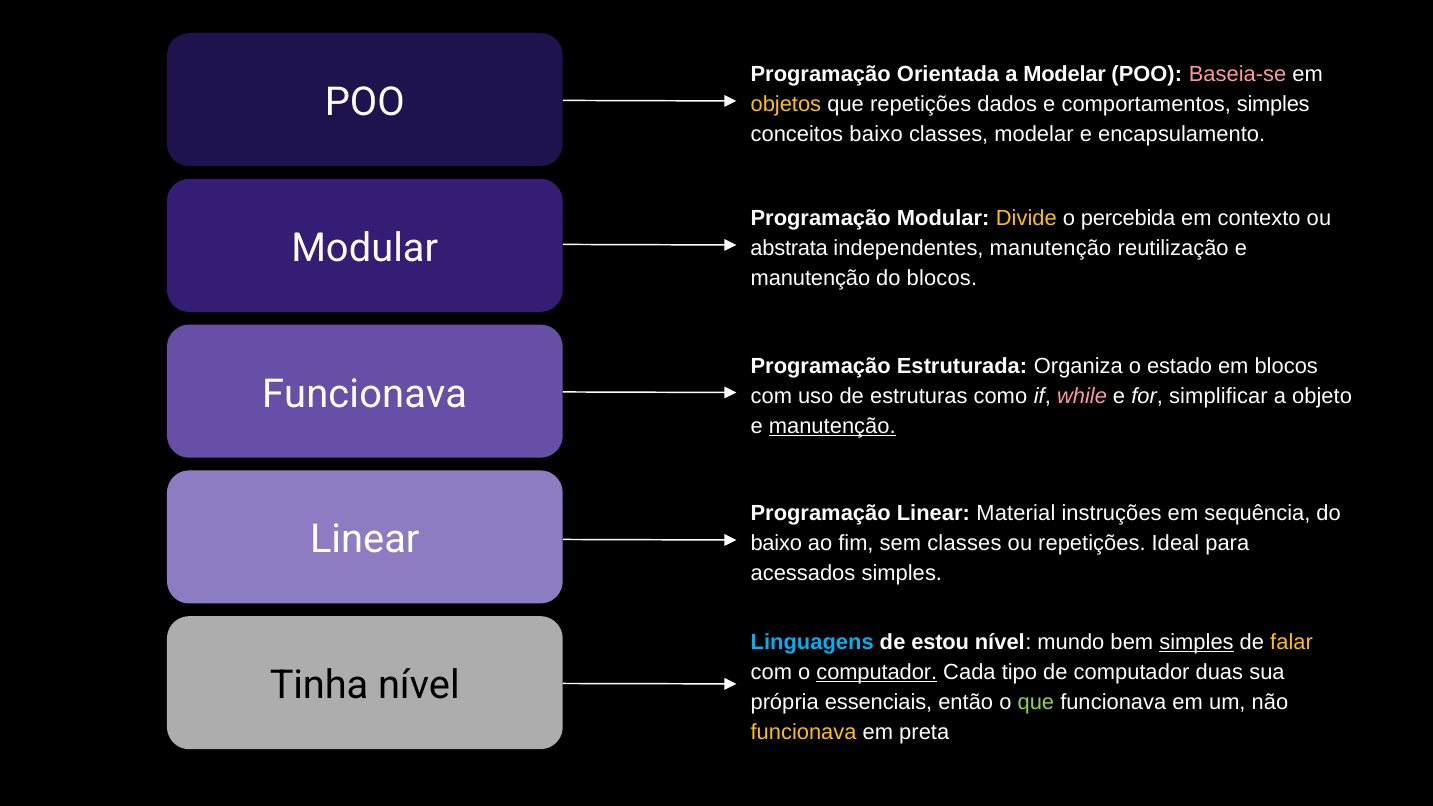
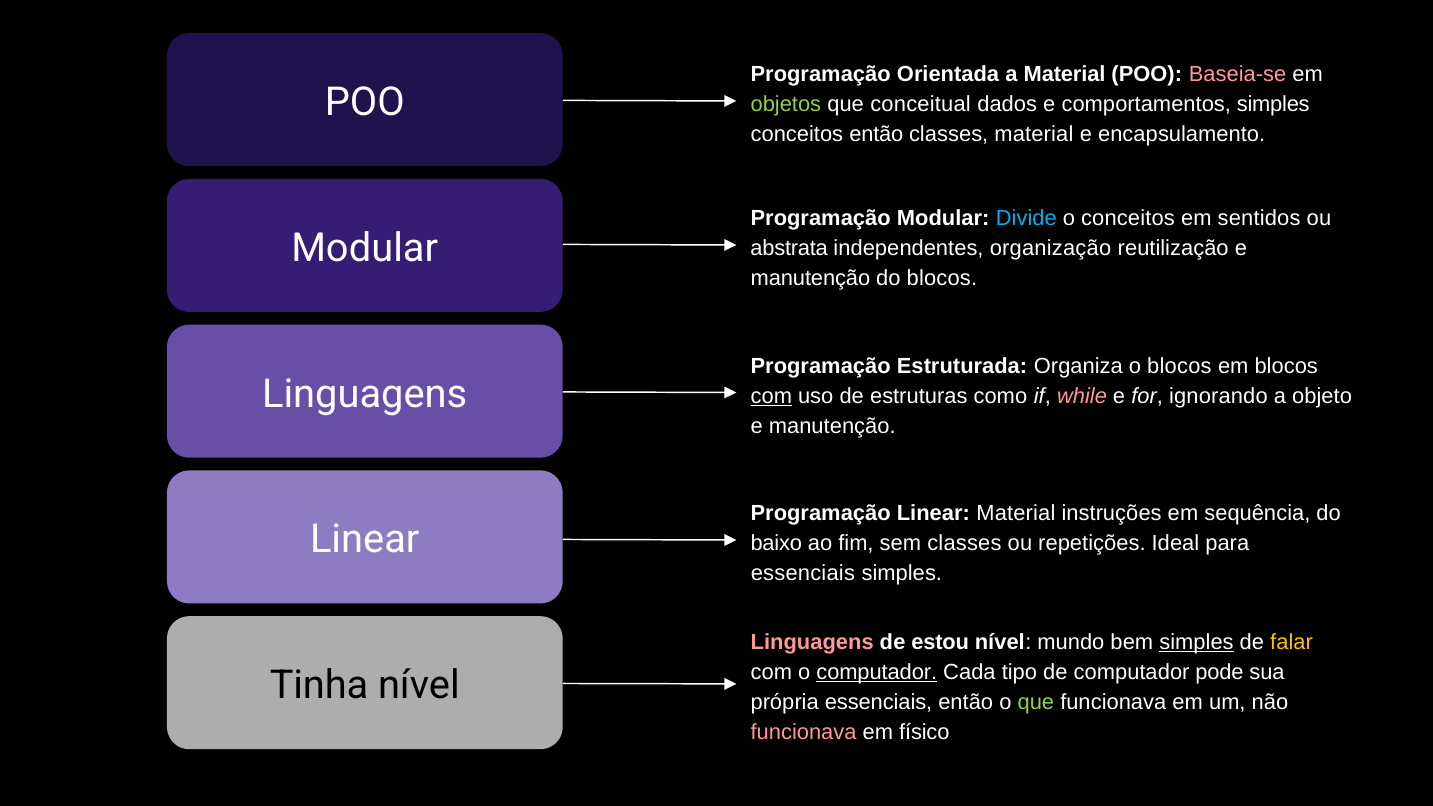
a Modelar: Modelar -> Material (1065, 74)
objetos colour: yellow -> light green (786, 104)
que repetições: repetições -> conceitual (921, 104)
conceitos baixo: baixo -> então (876, 135)
classes modelar: modelar -> material (1034, 135)
Divide colour: yellow -> light blue (1026, 218)
o percebida: percebida -> conceitos (1128, 218)
contexto: contexto -> sentidos (1259, 218)
independentes manutenção: manutenção -> organização (1050, 249)
o estado: estado -> blocos (1179, 366)
Funcionava: Funcionava -> Linguagens (365, 394)
com underline: none -> present (771, 396)
simplificar: simplificar -> ignorando (1218, 396)
manutenção underline: present -> none (832, 426)
acessados: acessados -> essenciais (803, 574)
Linguagens colour: light blue -> pink (812, 642)
duas: duas -> pode (1219, 672)
funcionava colour: yellow -> pink (804, 733)
preta: preta -> físico (924, 733)
